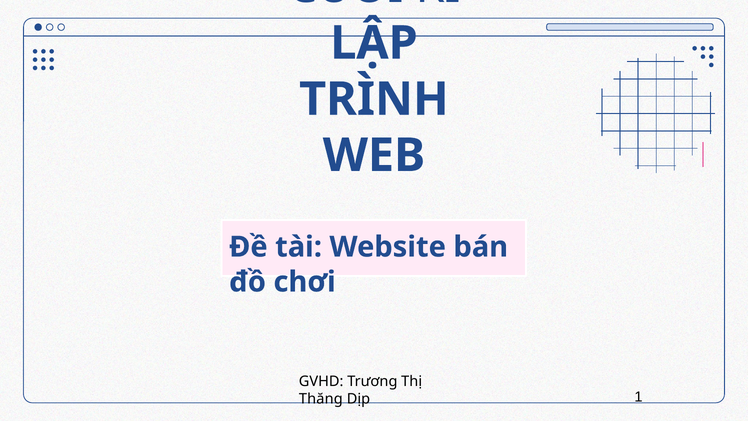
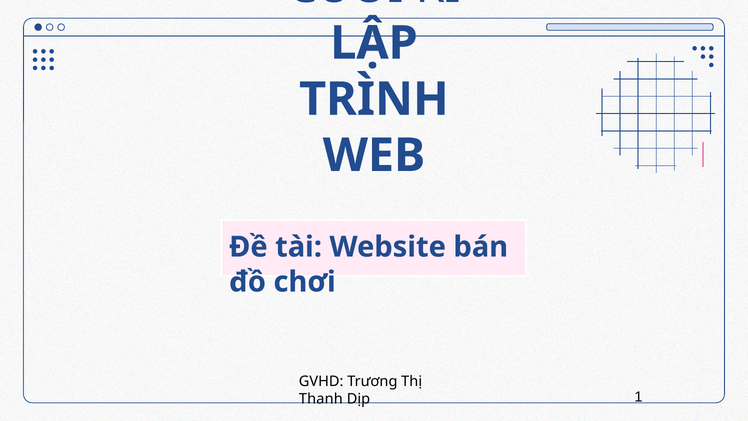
Thăng: Thăng -> Thanh (321, 399)
